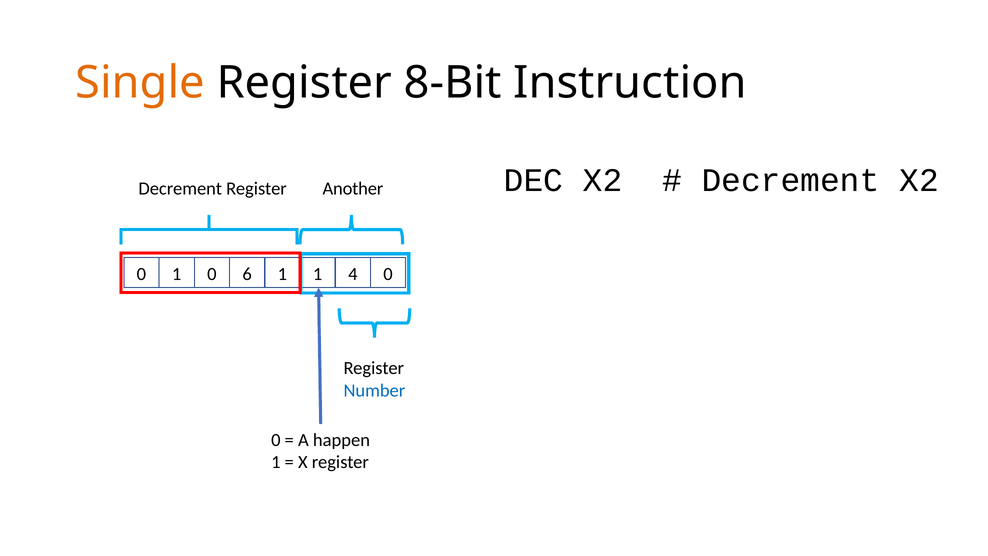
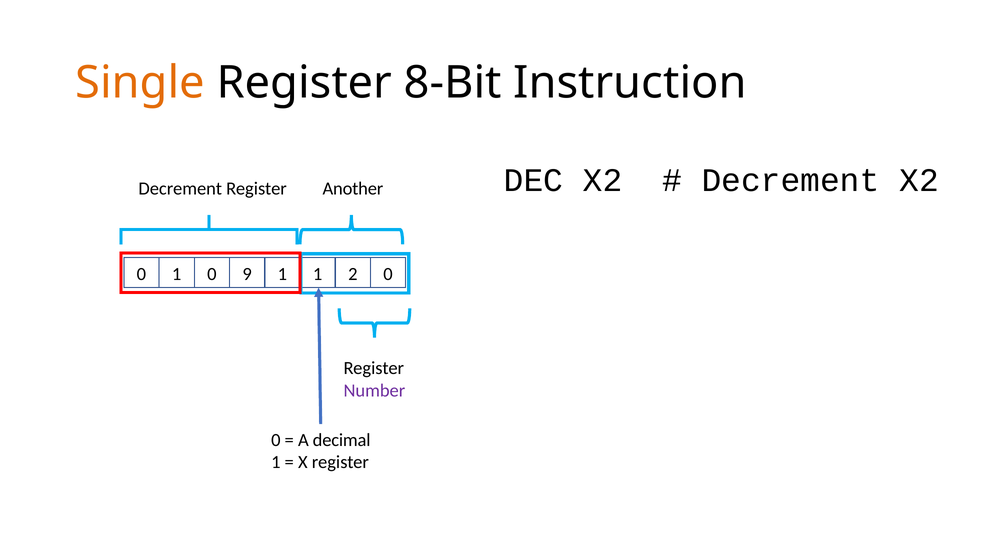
6: 6 -> 9 (247, 274)
4: 4 -> 2 (353, 274)
Number colour: blue -> purple (374, 390)
happen: happen -> decimal (342, 440)
